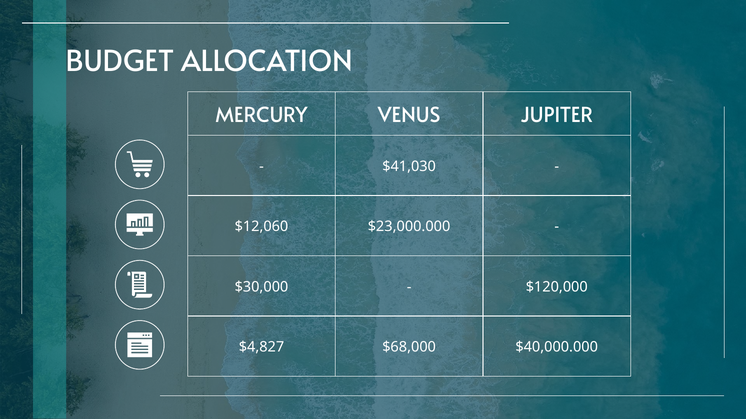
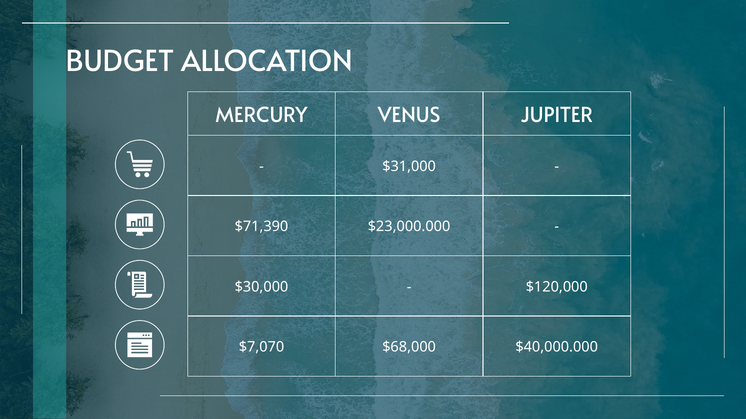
$41,030: $41,030 -> $31,000 (409, 167)
$12,060: $12,060 -> $71,390 (261, 227)
$4,827: $4,827 -> $7,070 (262, 348)
